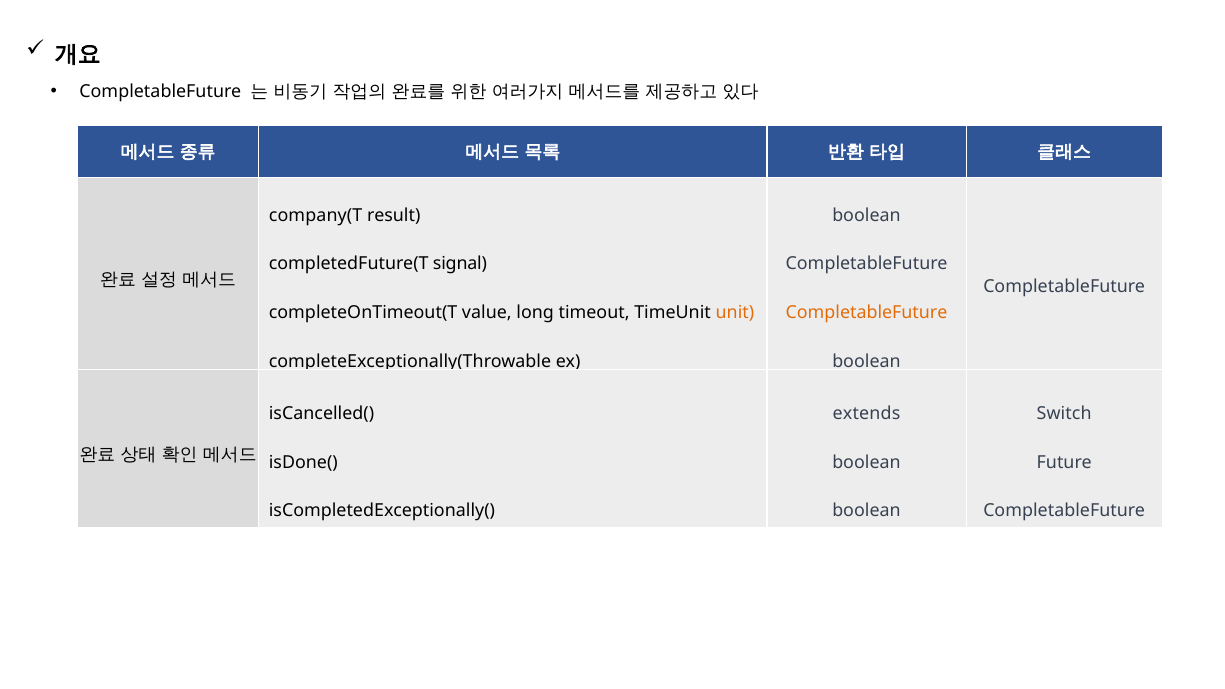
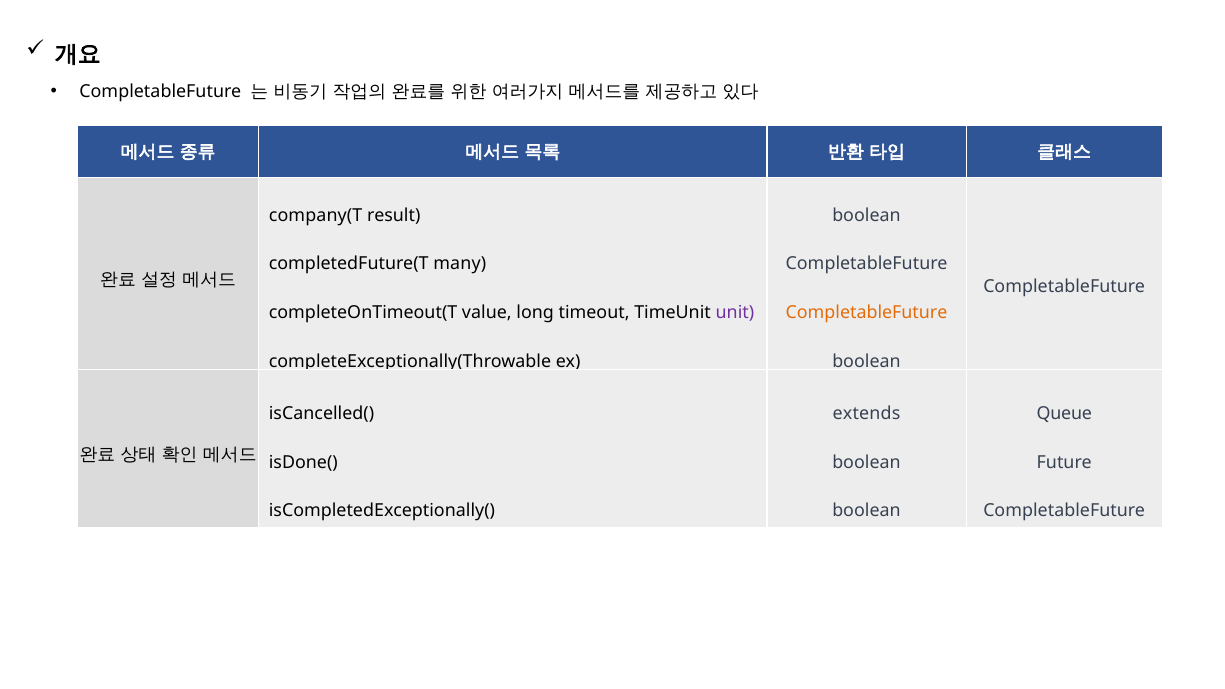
signal: signal -> many (460, 264)
unit colour: orange -> purple (735, 313)
Switch: Switch -> Queue (1064, 414)
